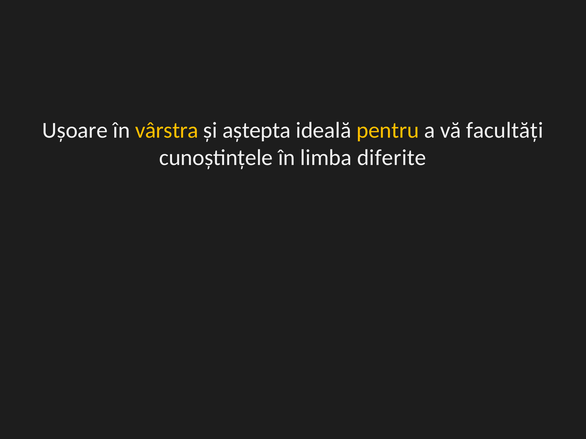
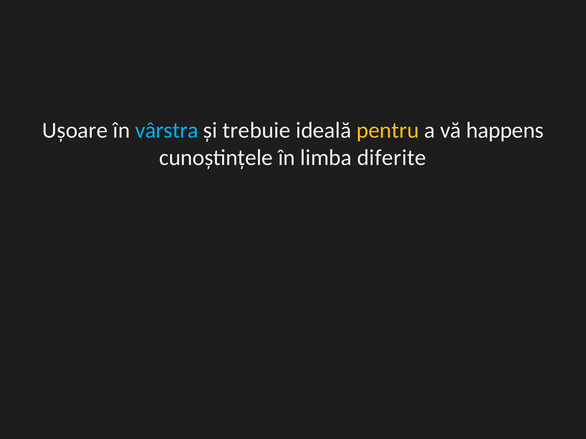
vârstra colour: yellow -> light blue (167, 130)
aștepta: aștepta -> trebuie (257, 130)
facultăți: facultăți -> happens (505, 130)
